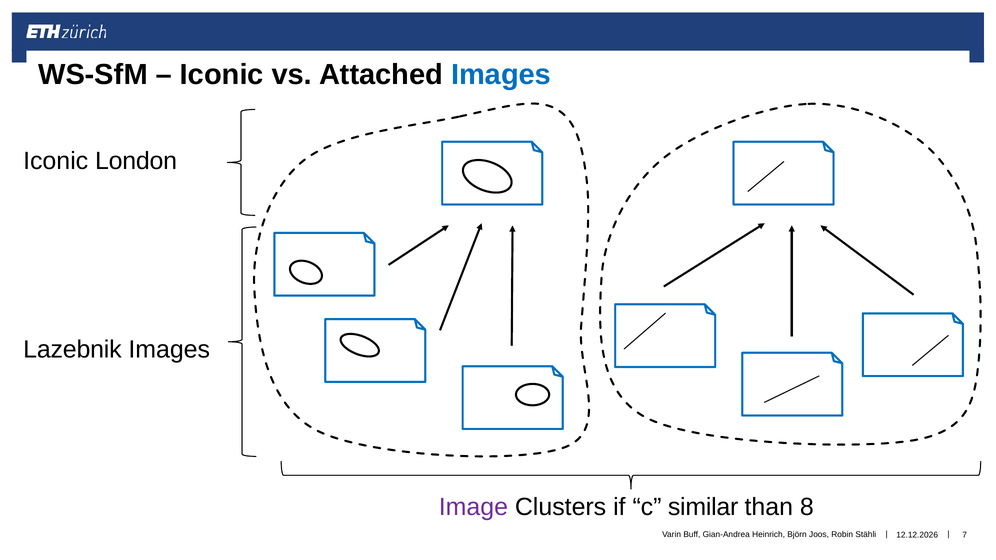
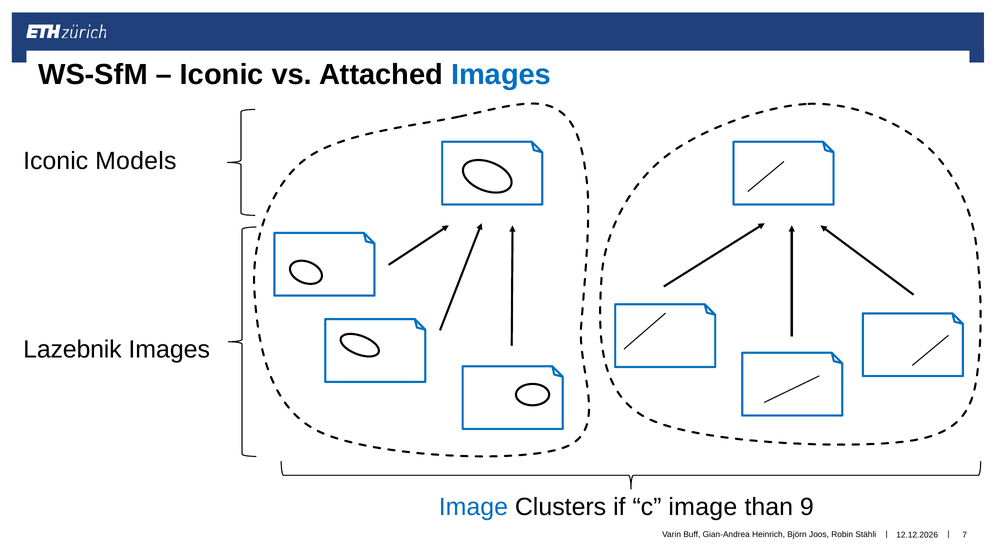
London: London -> Models (136, 161)
Image colour: purple -> blue (473, 507)
c similar: similar -> image (703, 507)
8: 8 -> 9 (807, 507)
